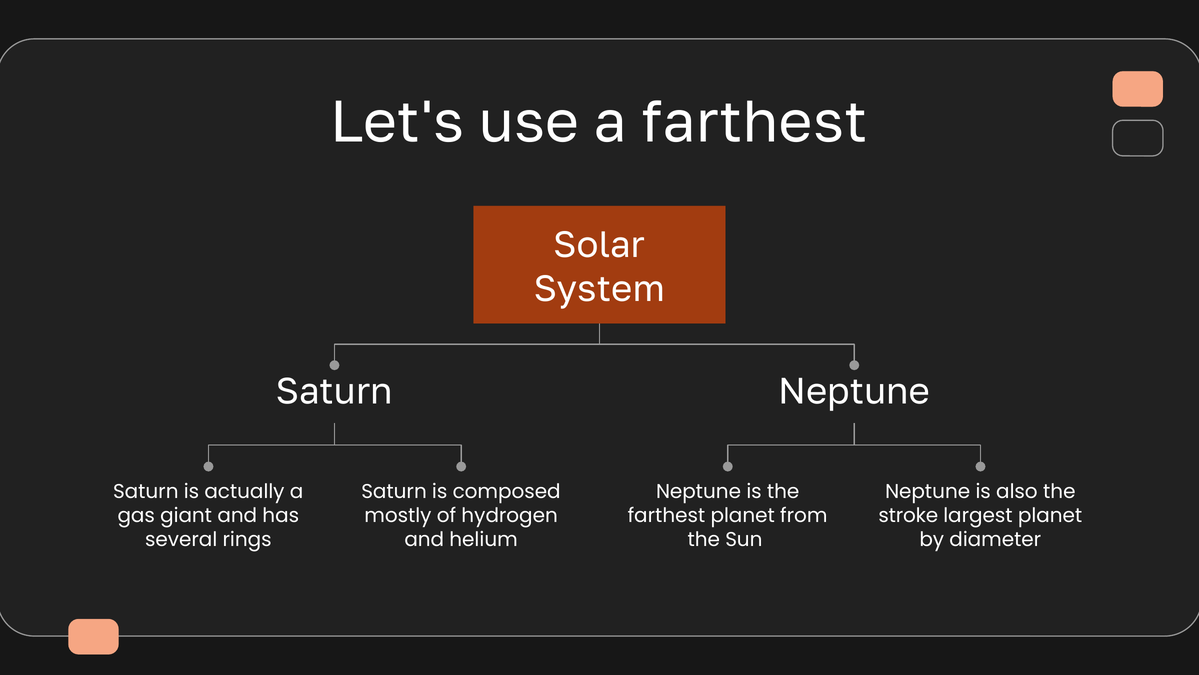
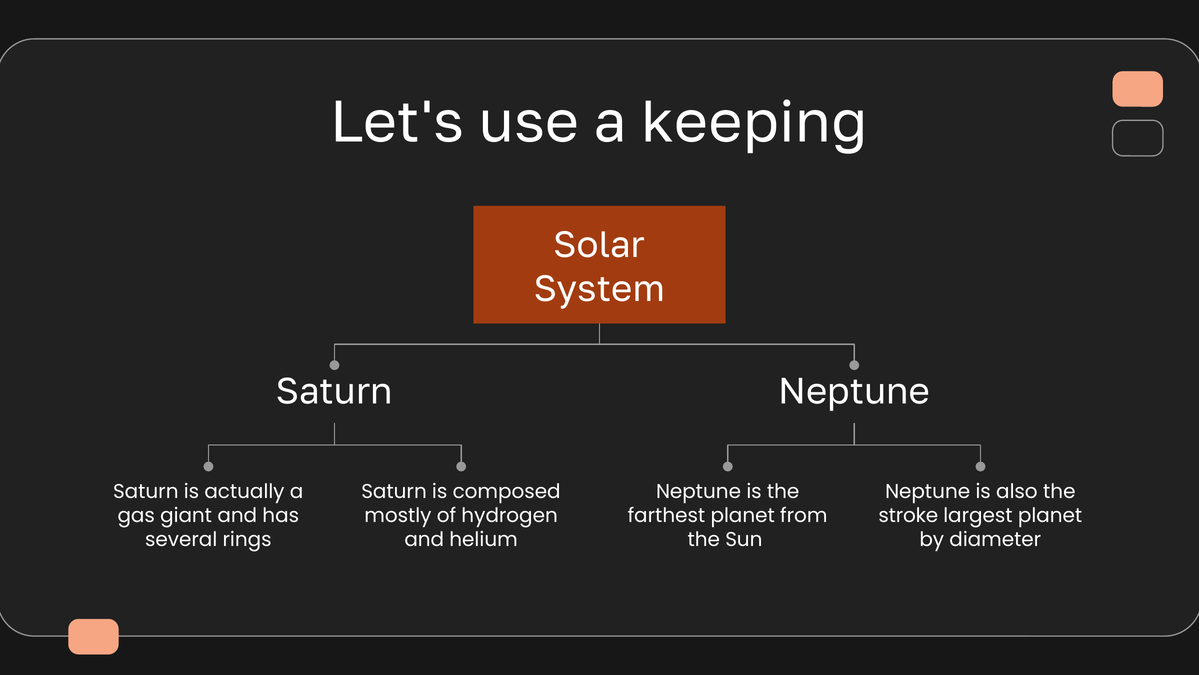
a farthest: farthest -> keeping (754, 122)
